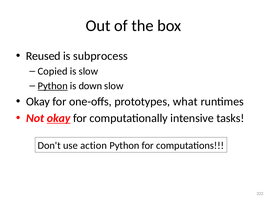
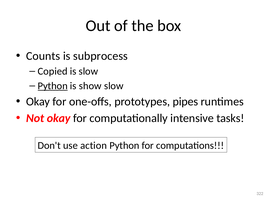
Reused: Reused -> Counts (43, 56)
down: down -> show (90, 86)
what: what -> pipes (185, 102)
okay underline: present -> none (59, 118)
